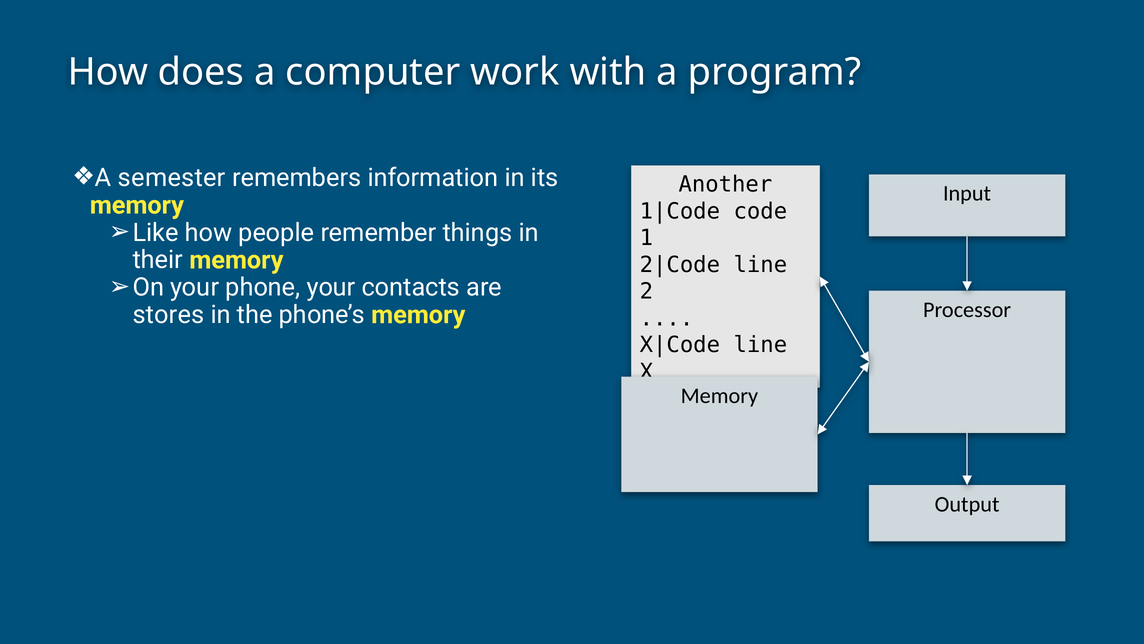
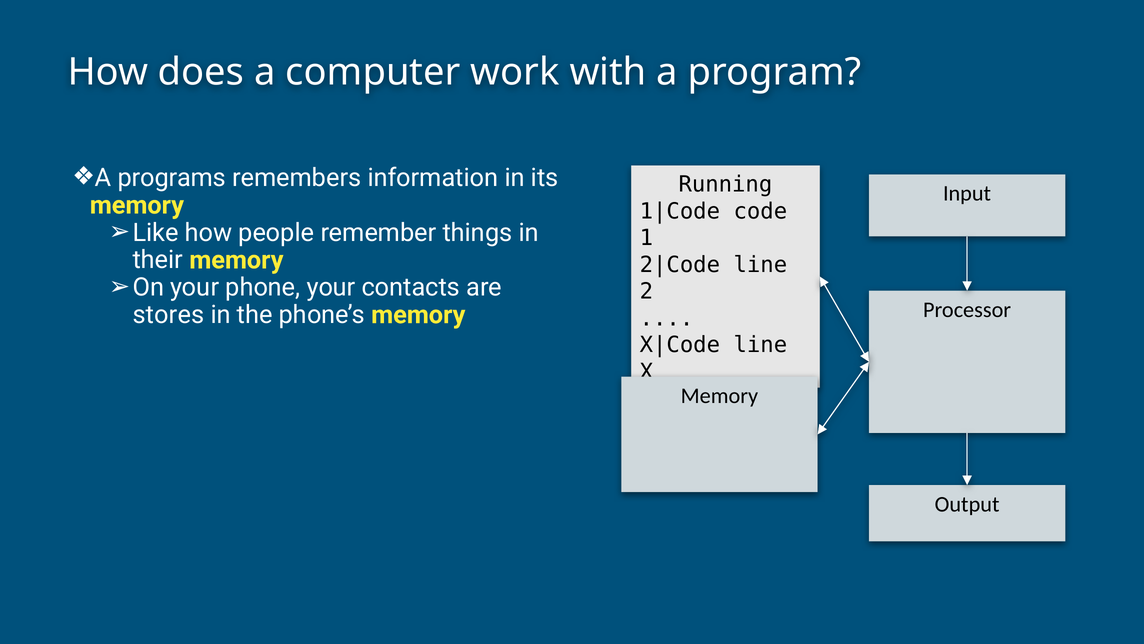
semester: semester -> programs (172, 178)
Another: Another -> Running (725, 184)
